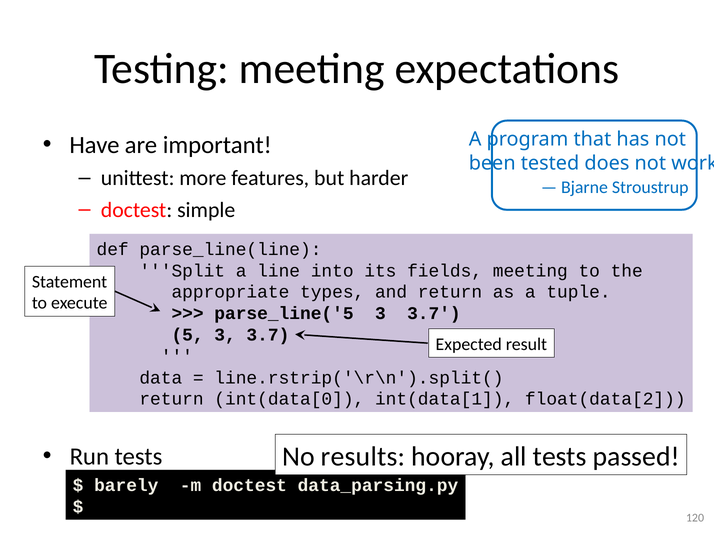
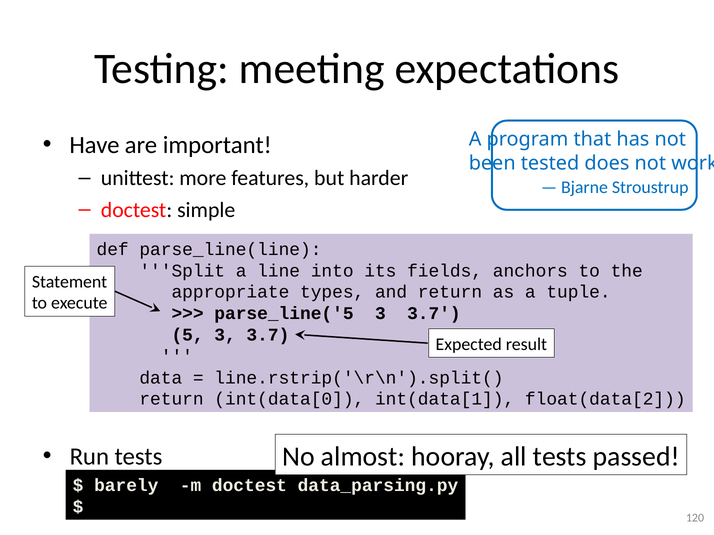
fields meeting: meeting -> anchors (530, 271)
results: results -> almost (363, 457)
